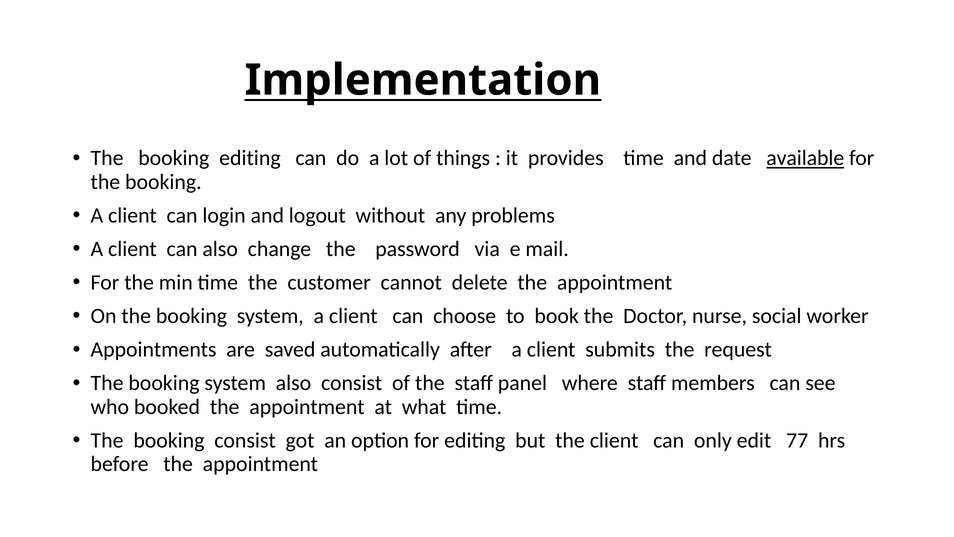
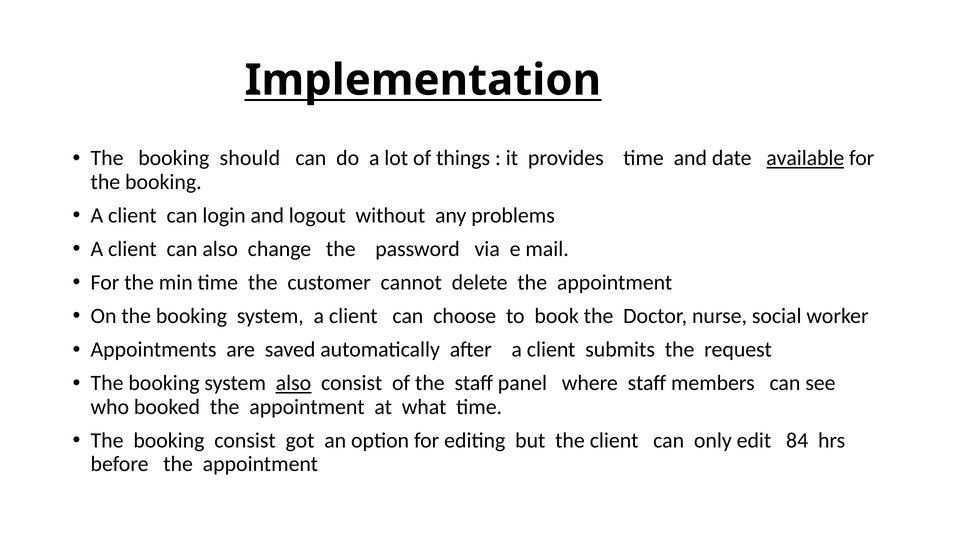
booking editing: editing -> should (250, 158)
also underline: none -> present (293, 383)
77: 77 -> 84 (797, 440)
